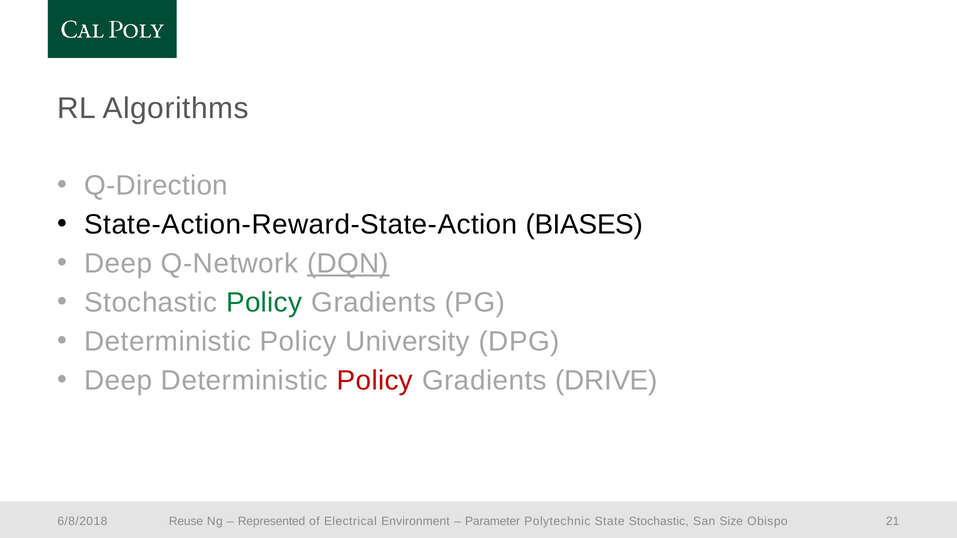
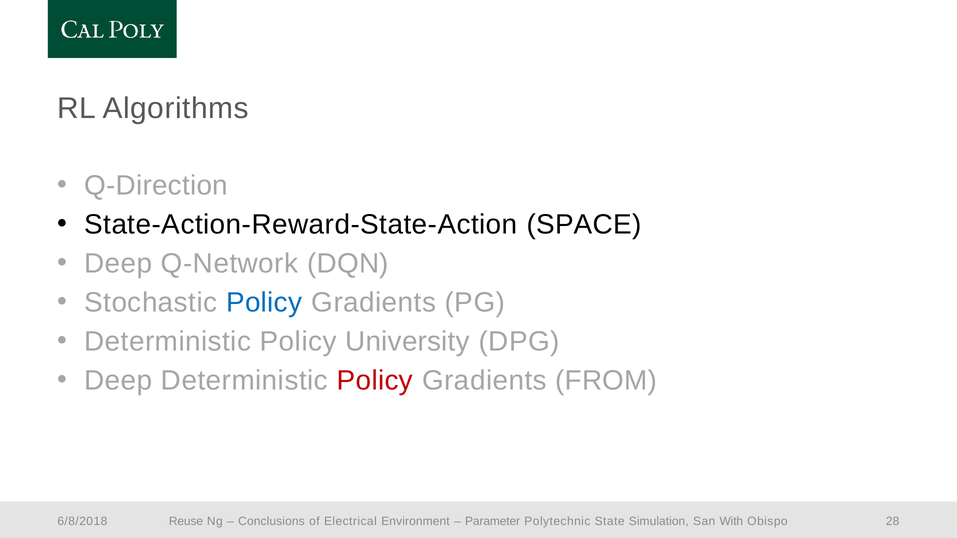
BIASES: BIASES -> SPACE (584, 225)
DQN underline: present -> none (348, 264)
Policy colour: green -> blue (264, 303)
DRIVE: DRIVE -> FROM (606, 381)
Represented: Represented -> Conclusions (271, 522)
State Stochastic: Stochastic -> Simulation (659, 522)
Size: Size -> With (731, 522)
21: 21 -> 28 (893, 522)
